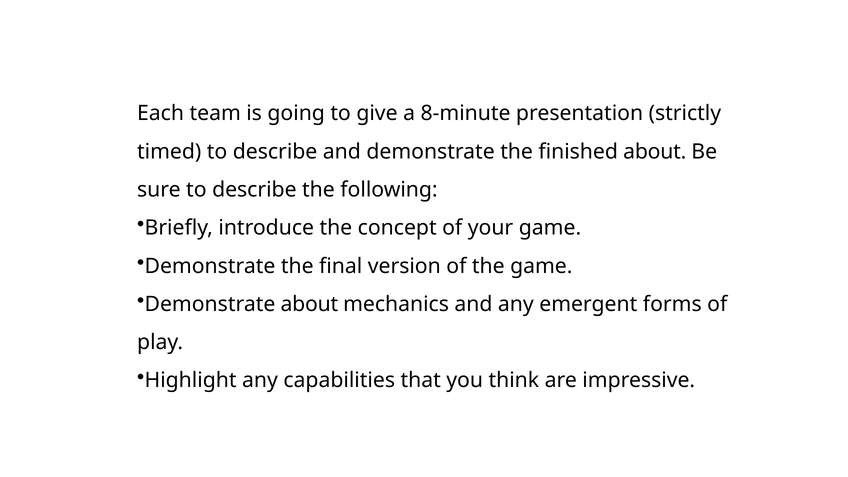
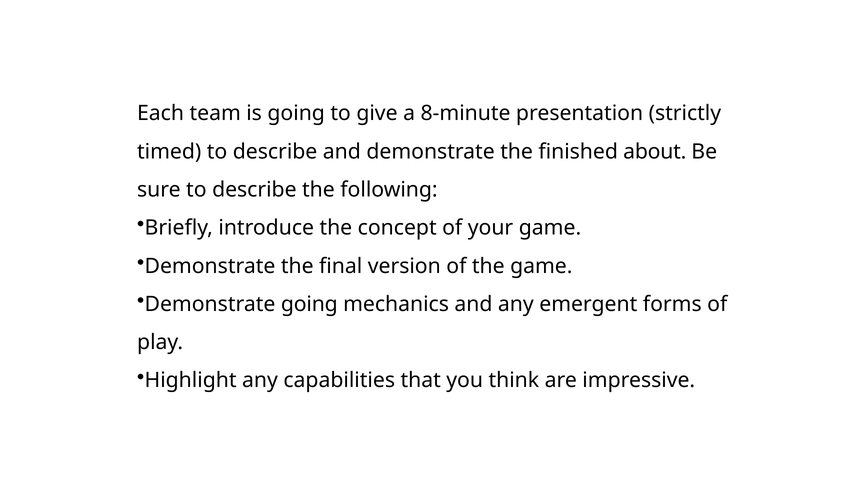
Demonstrate about: about -> going (309, 304)
